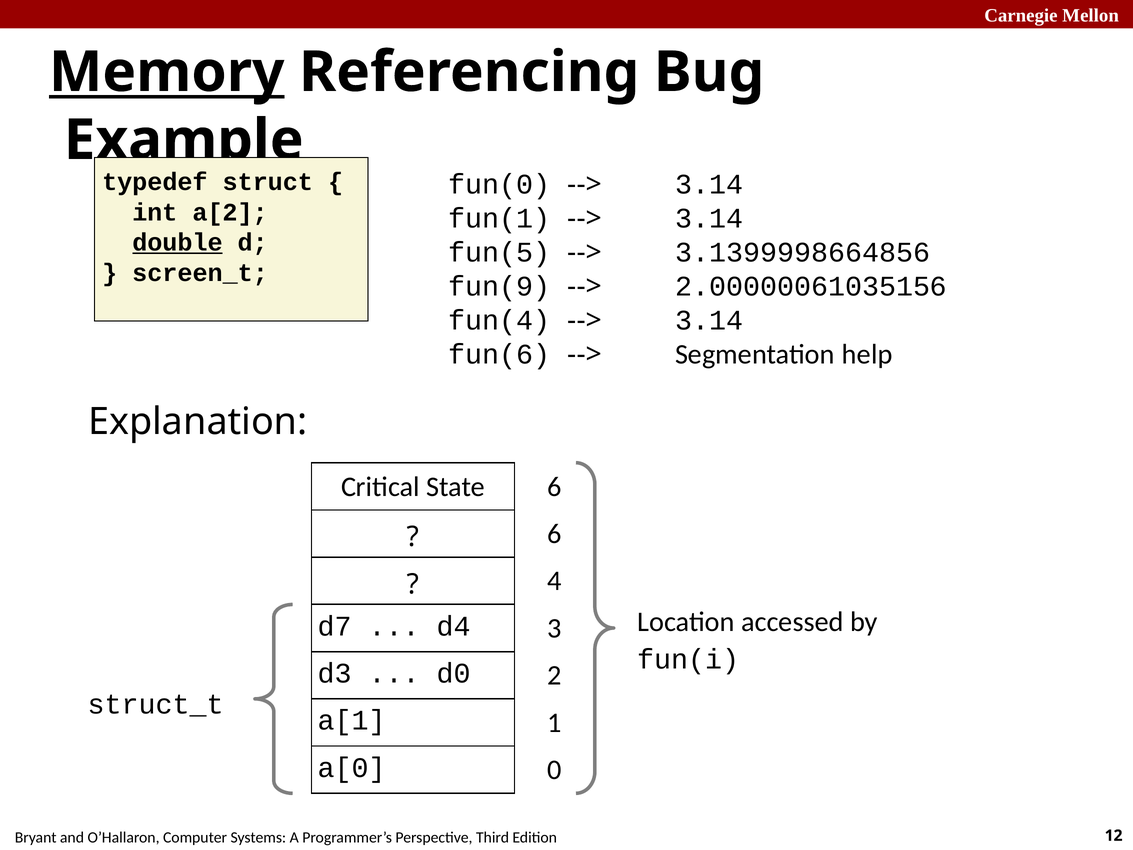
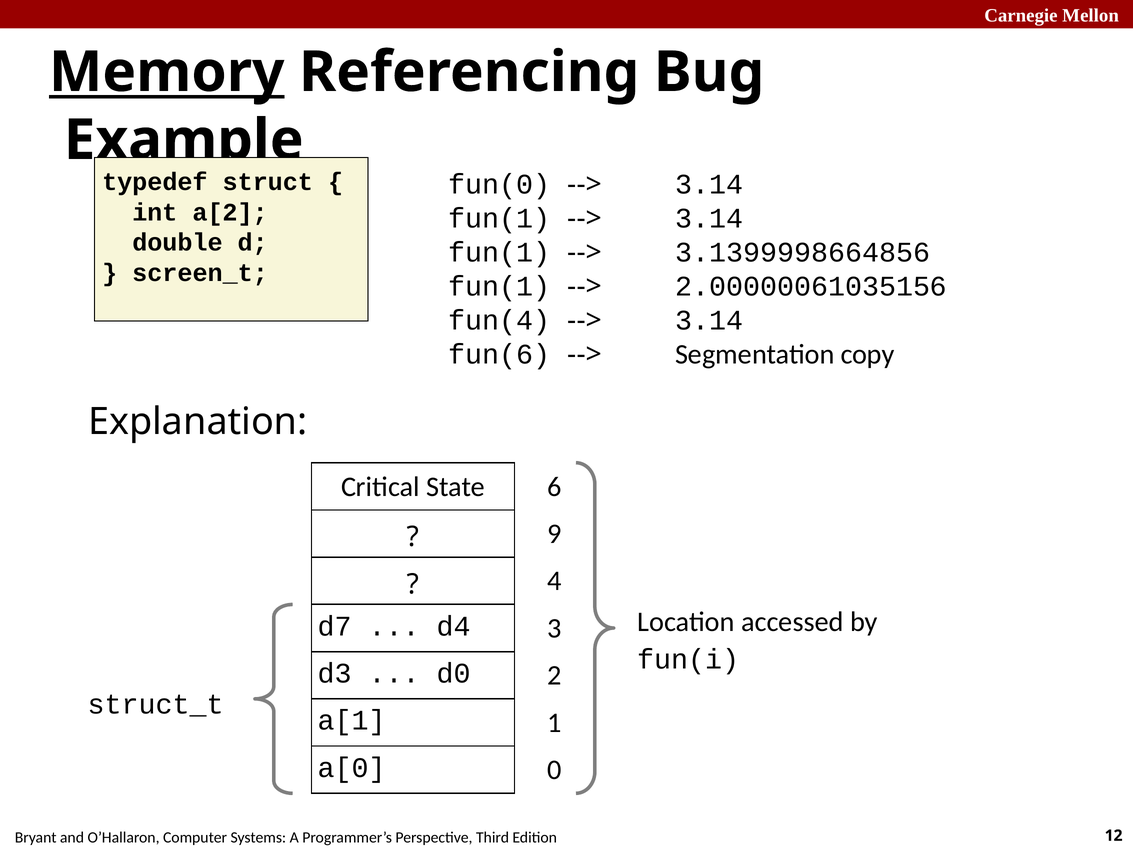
double underline: present -> none (177, 242)
fun(5: fun(5 -> fun(1 (499, 252)
fun(9: fun(9 -> fun(1 (499, 286)
help: help -> copy (867, 354)
6: 6 -> 9 (555, 534)
